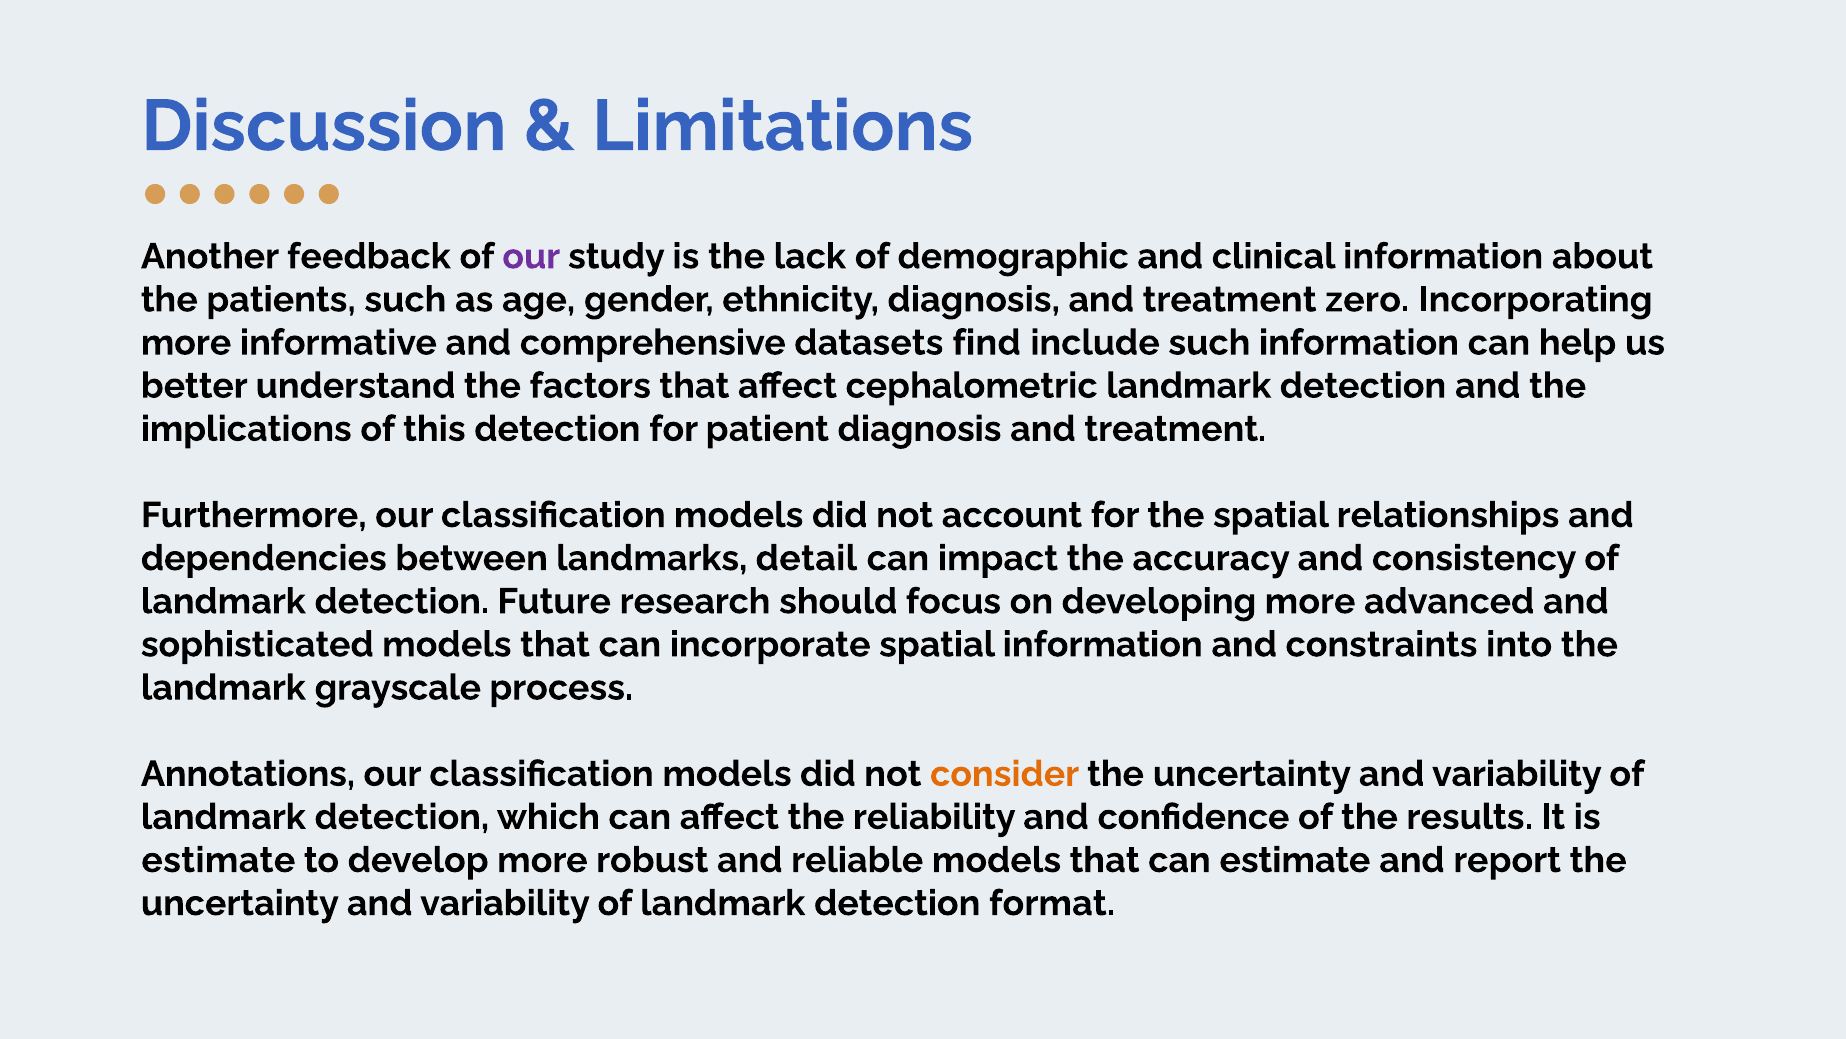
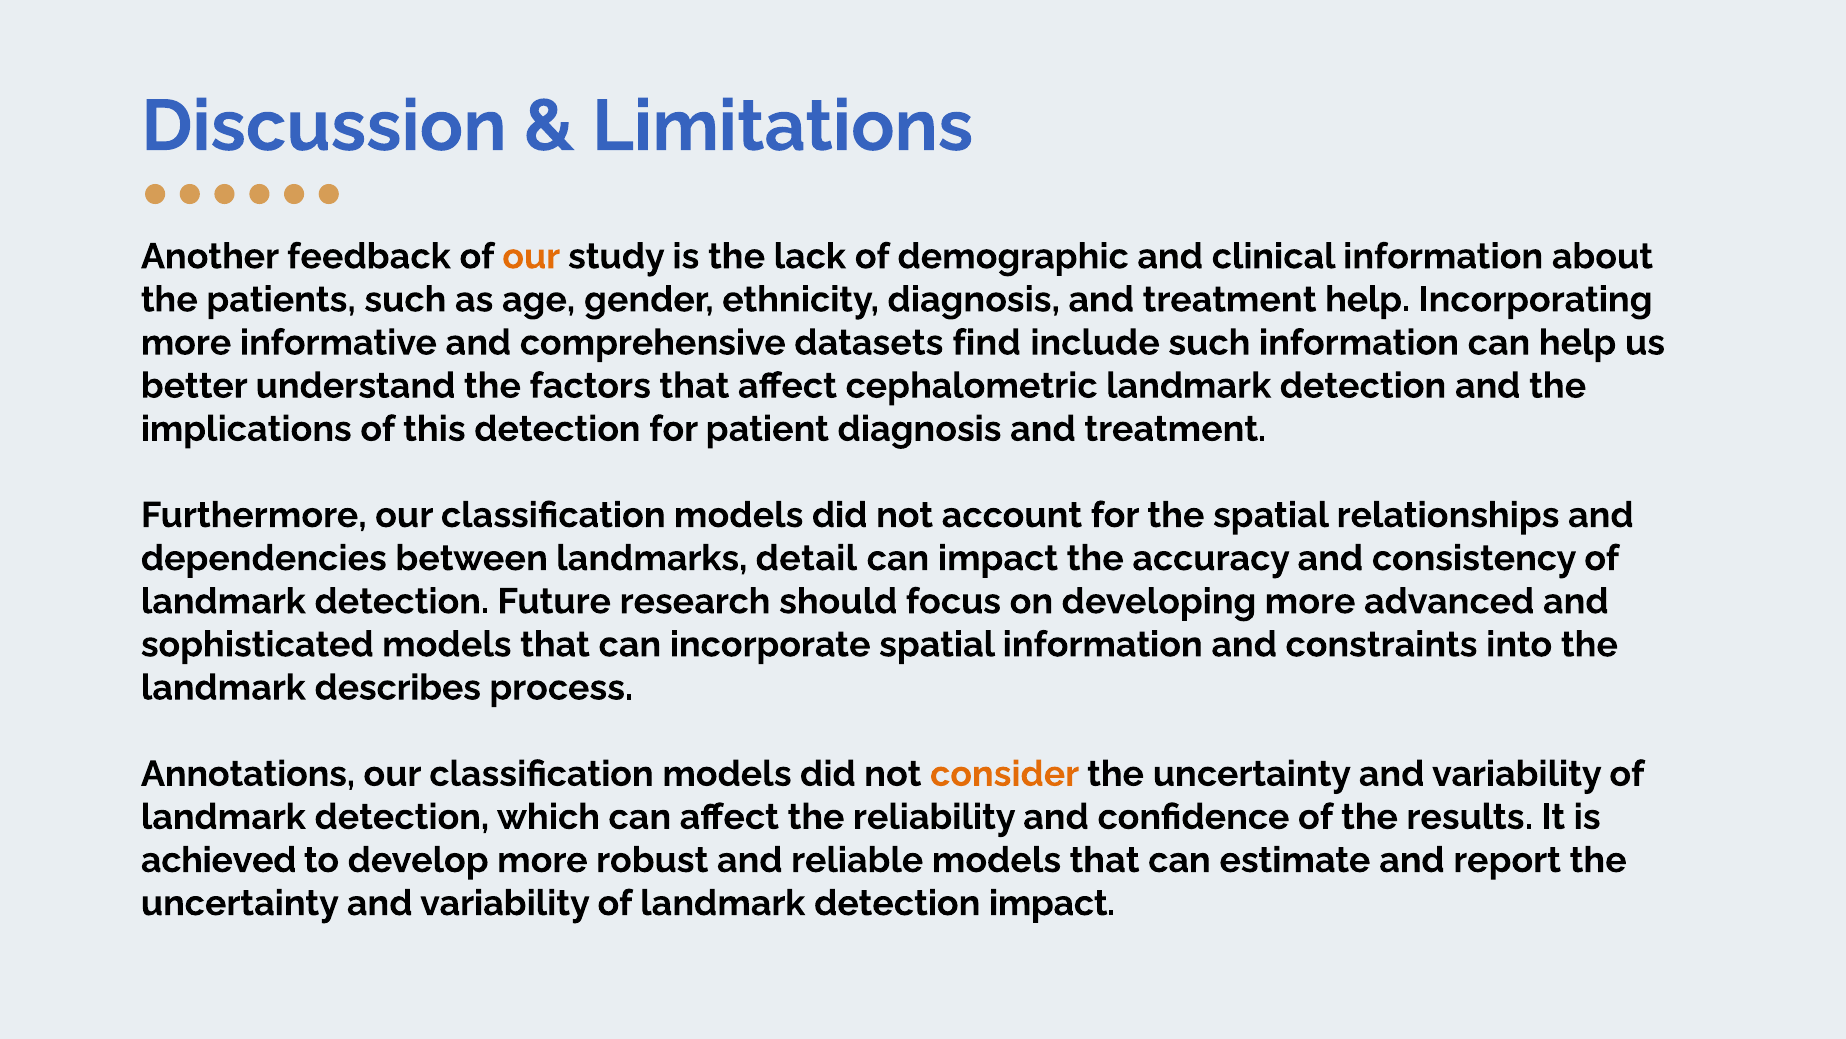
our colour: purple -> orange (531, 256)
treatment zero: zero -> help (1368, 299)
grayscale: grayscale -> describes (398, 687)
estimate: estimate -> achieved (219, 860)
detection format: format -> impact (1052, 903)
